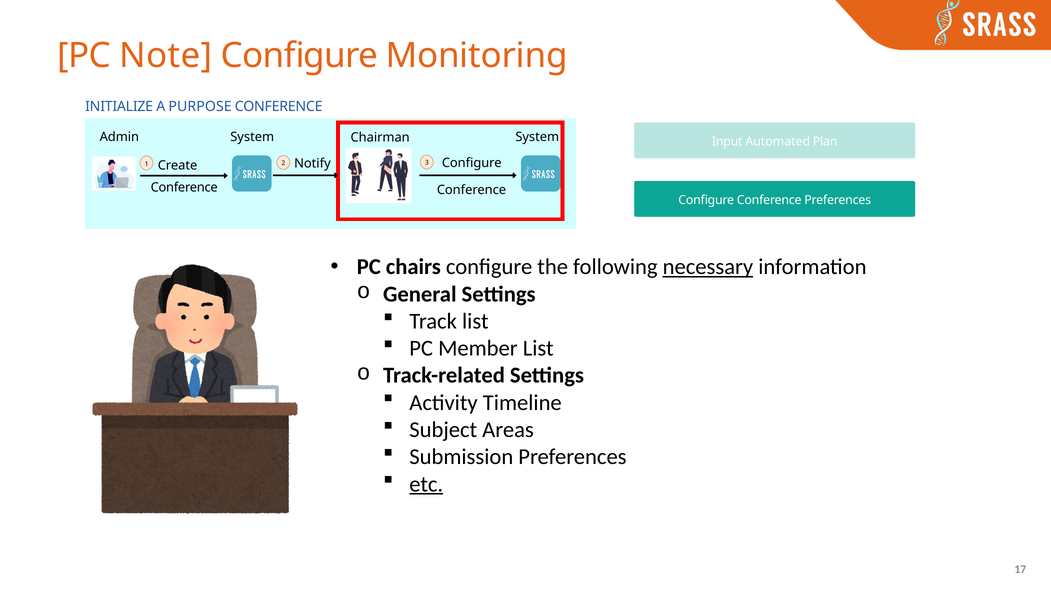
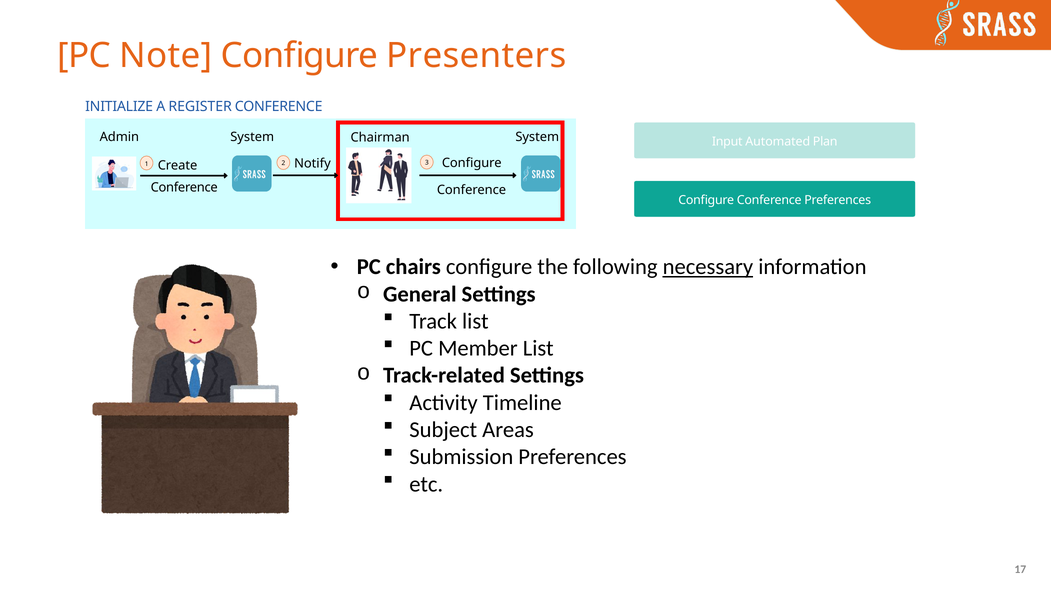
Monitoring: Monitoring -> Presenters (476, 56)
PURPOSE: PURPOSE -> REGISTER (200, 107)
etc underline: present -> none (426, 484)
